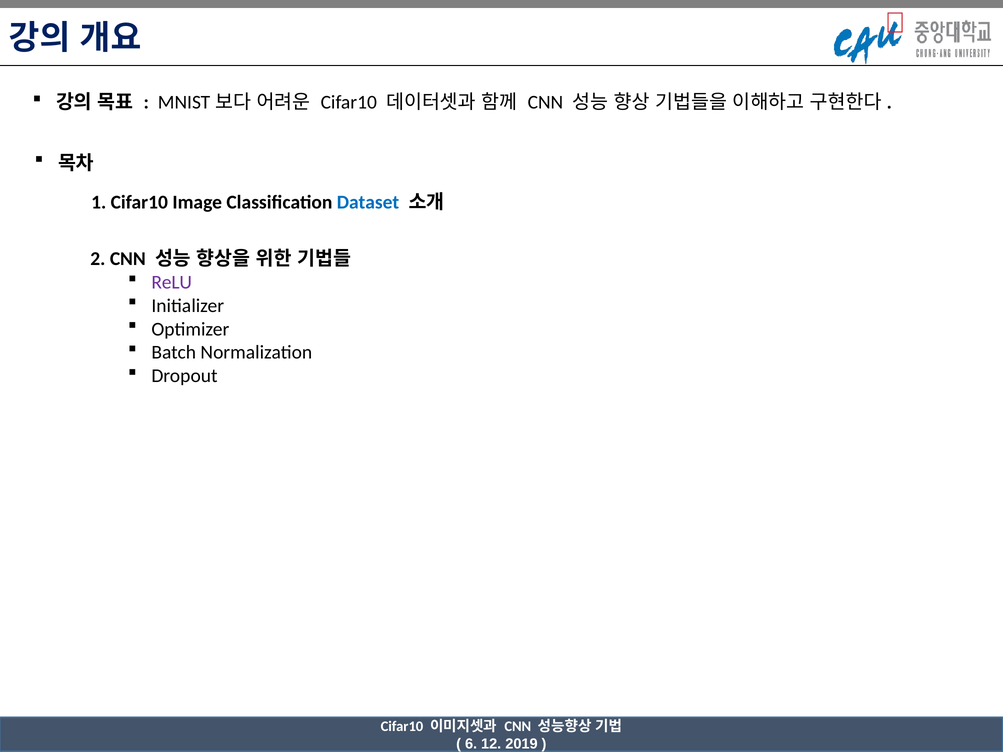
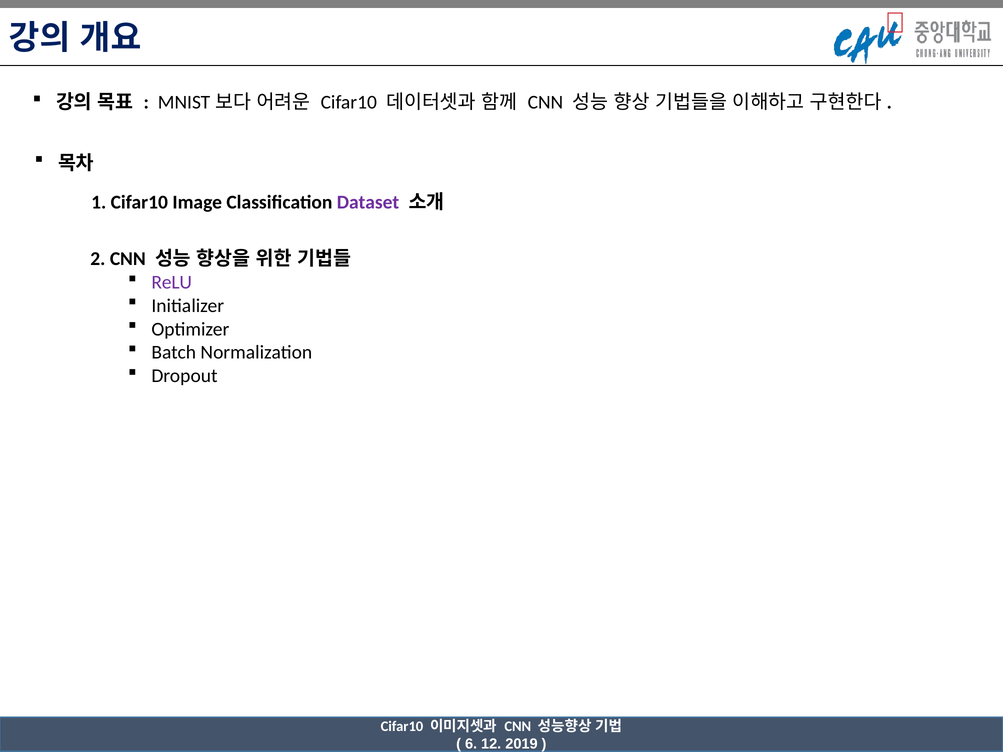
Dataset colour: blue -> purple (368, 202)
